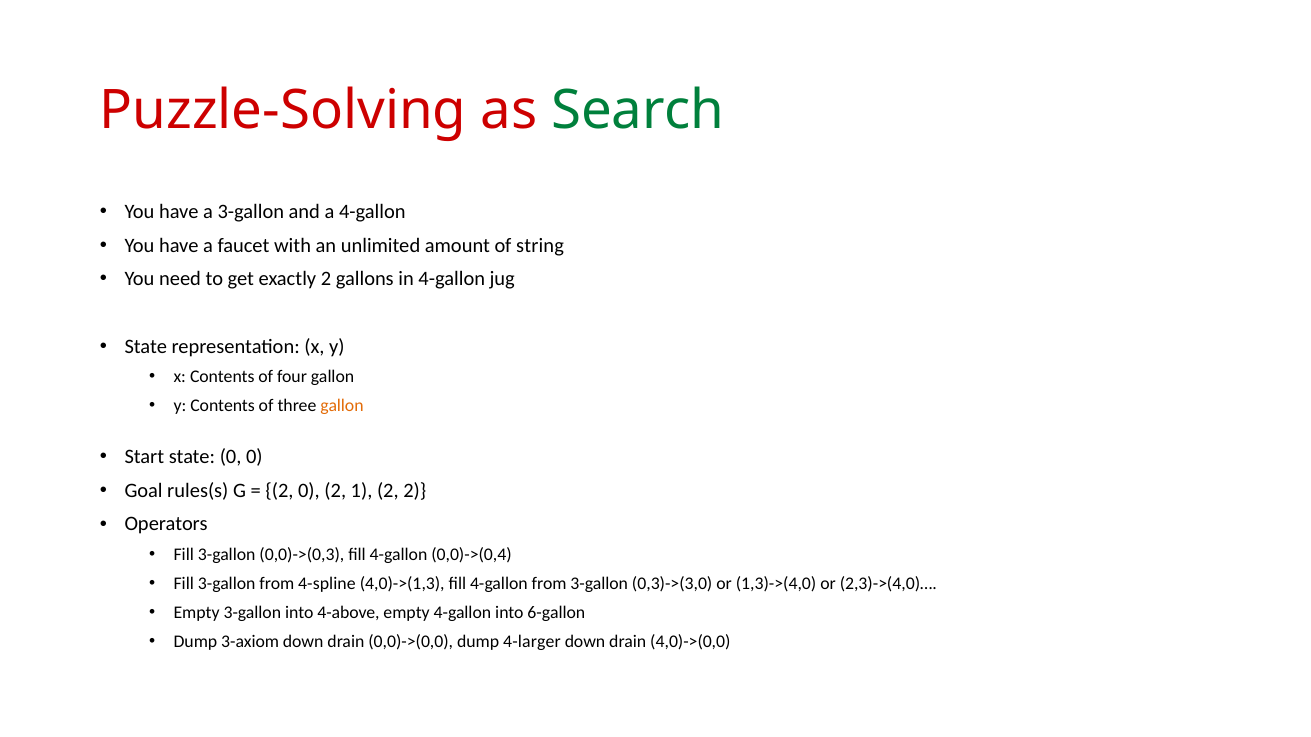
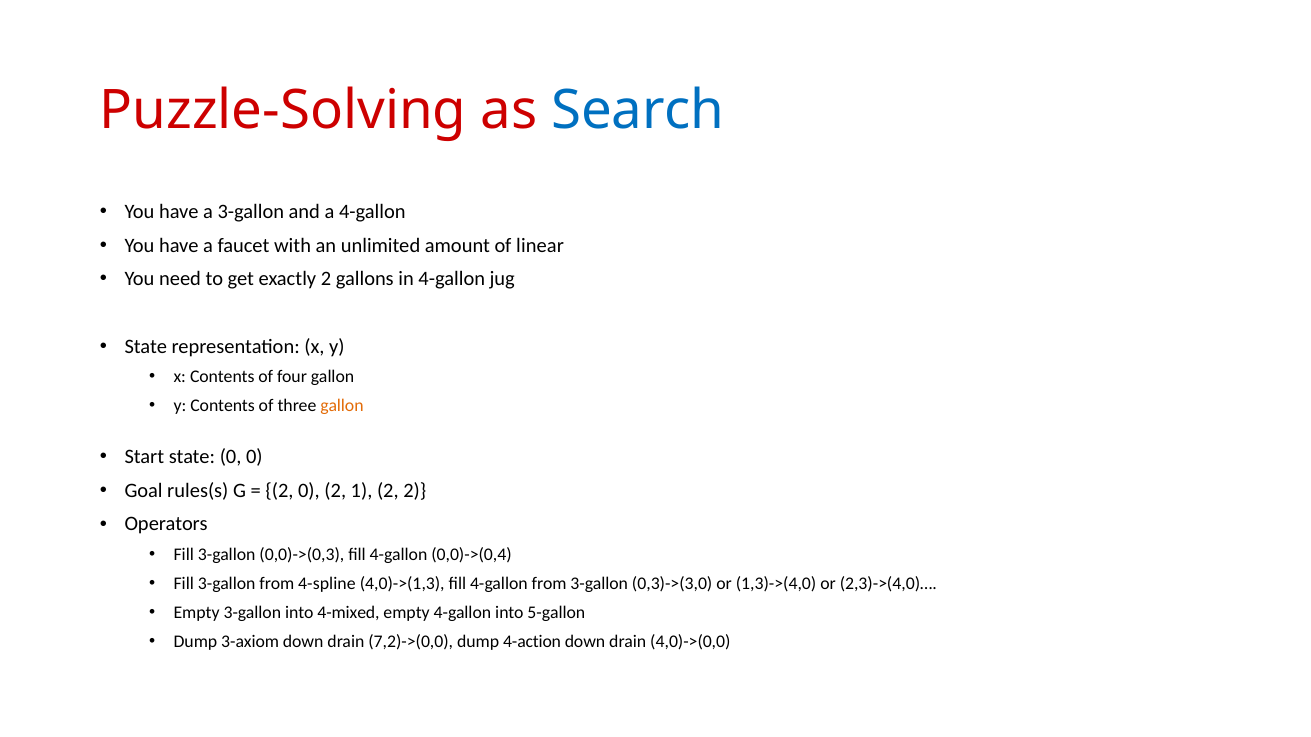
Search colour: green -> blue (638, 110)
string: string -> linear (540, 246)
4-above: 4-above -> 4-mixed (349, 613)
6-gallon: 6-gallon -> 5-gallon (556, 613)
0,0)->(0,0: 0,0)->(0,0 -> 7,2)->(0,0 (411, 642)
4-larger: 4-larger -> 4-action (532, 642)
